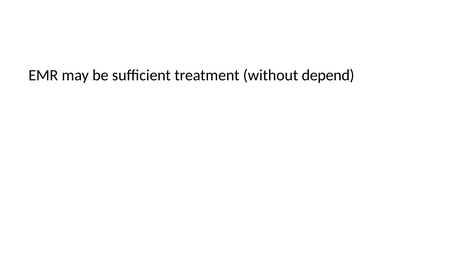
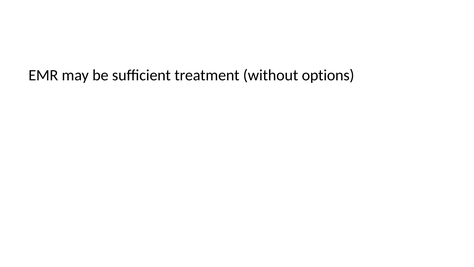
depend: depend -> options (328, 75)
